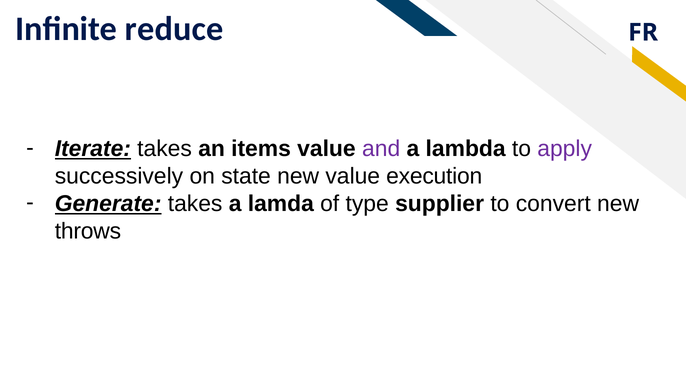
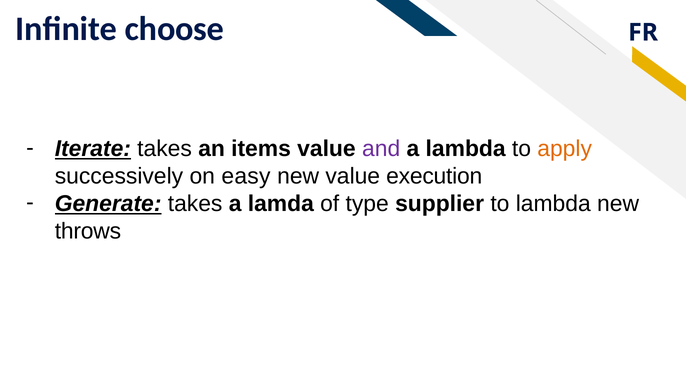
reduce: reduce -> choose (174, 29)
apply colour: purple -> orange (565, 149)
state: state -> easy (246, 176)
to convert: convert -> lambda (553, 204)
